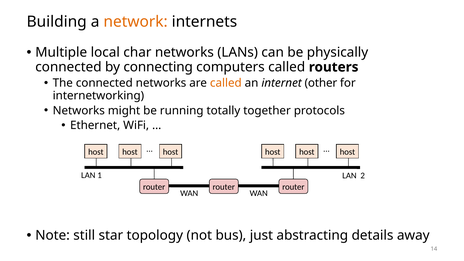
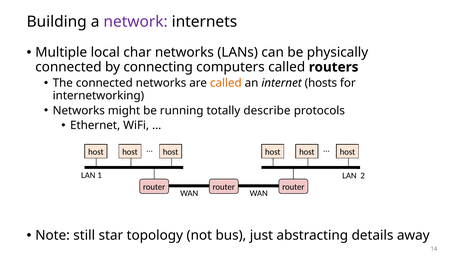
network colour: orange -> purple (136, 22)
other: other -> hosts (321, 83)
together: together -> describe (267, 111)
